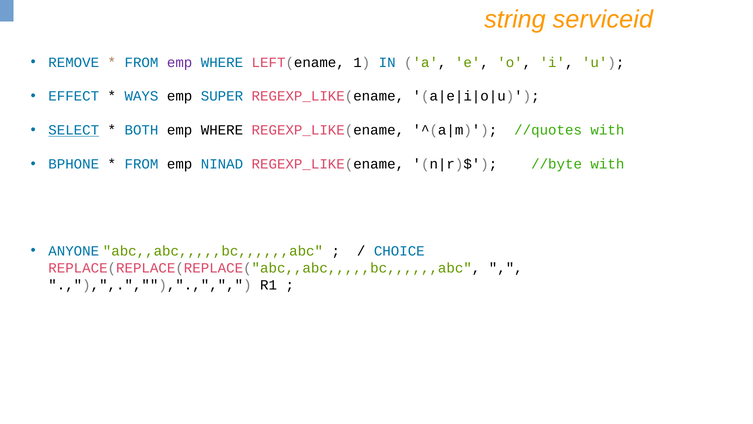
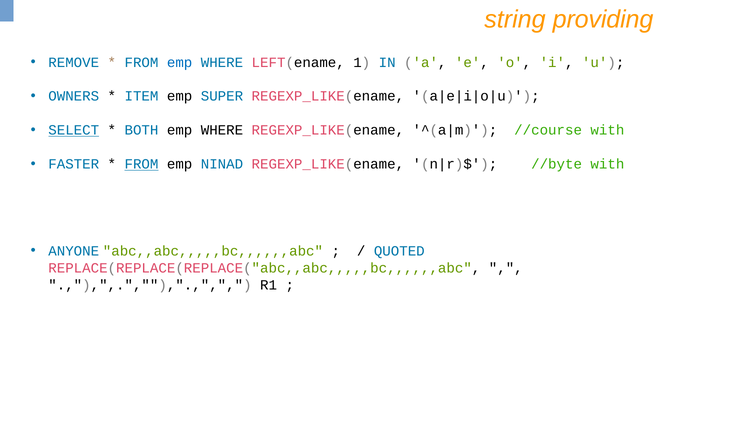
serviceid: serviceid -> providing (603, 20)
emp colour: purple -> blue (180, 62)
EFFECT: EFFECT -> OWNERS (74, 96)
WAYS: WAYS -> ITEM (141, 96)
//quotes: //quotes -> //course (548, 130)
BPHONE: BPHONE -> FASTER (74, 164)
FROM underline: none -> present (141, 164)
CHOICE: CHOICE -> QUOTED (399, 251)
